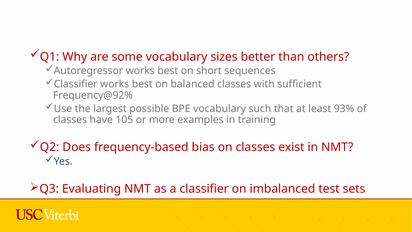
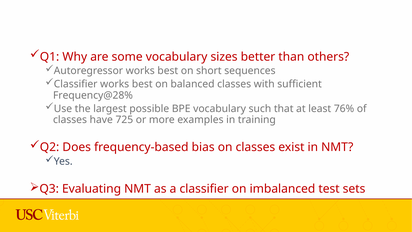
Frequency@92%: Frequency@92% -> Frequency@28% (93, 95)
93%: 93% -> 76% (344, 109)
105: 105 -> 725 (124, 120)
